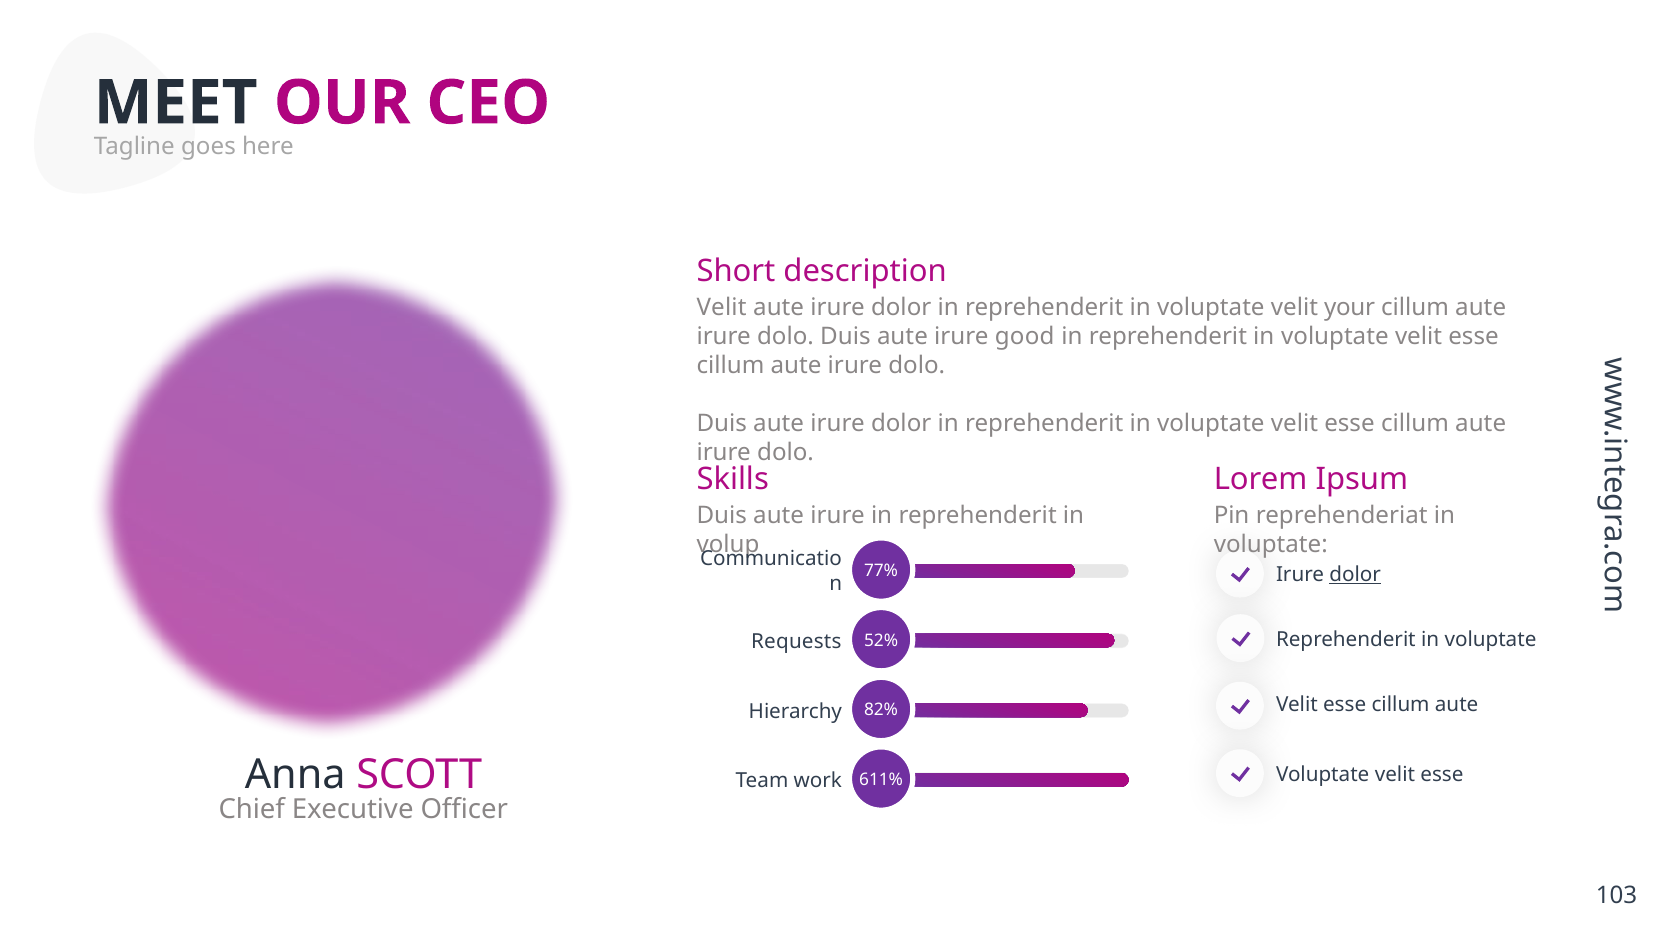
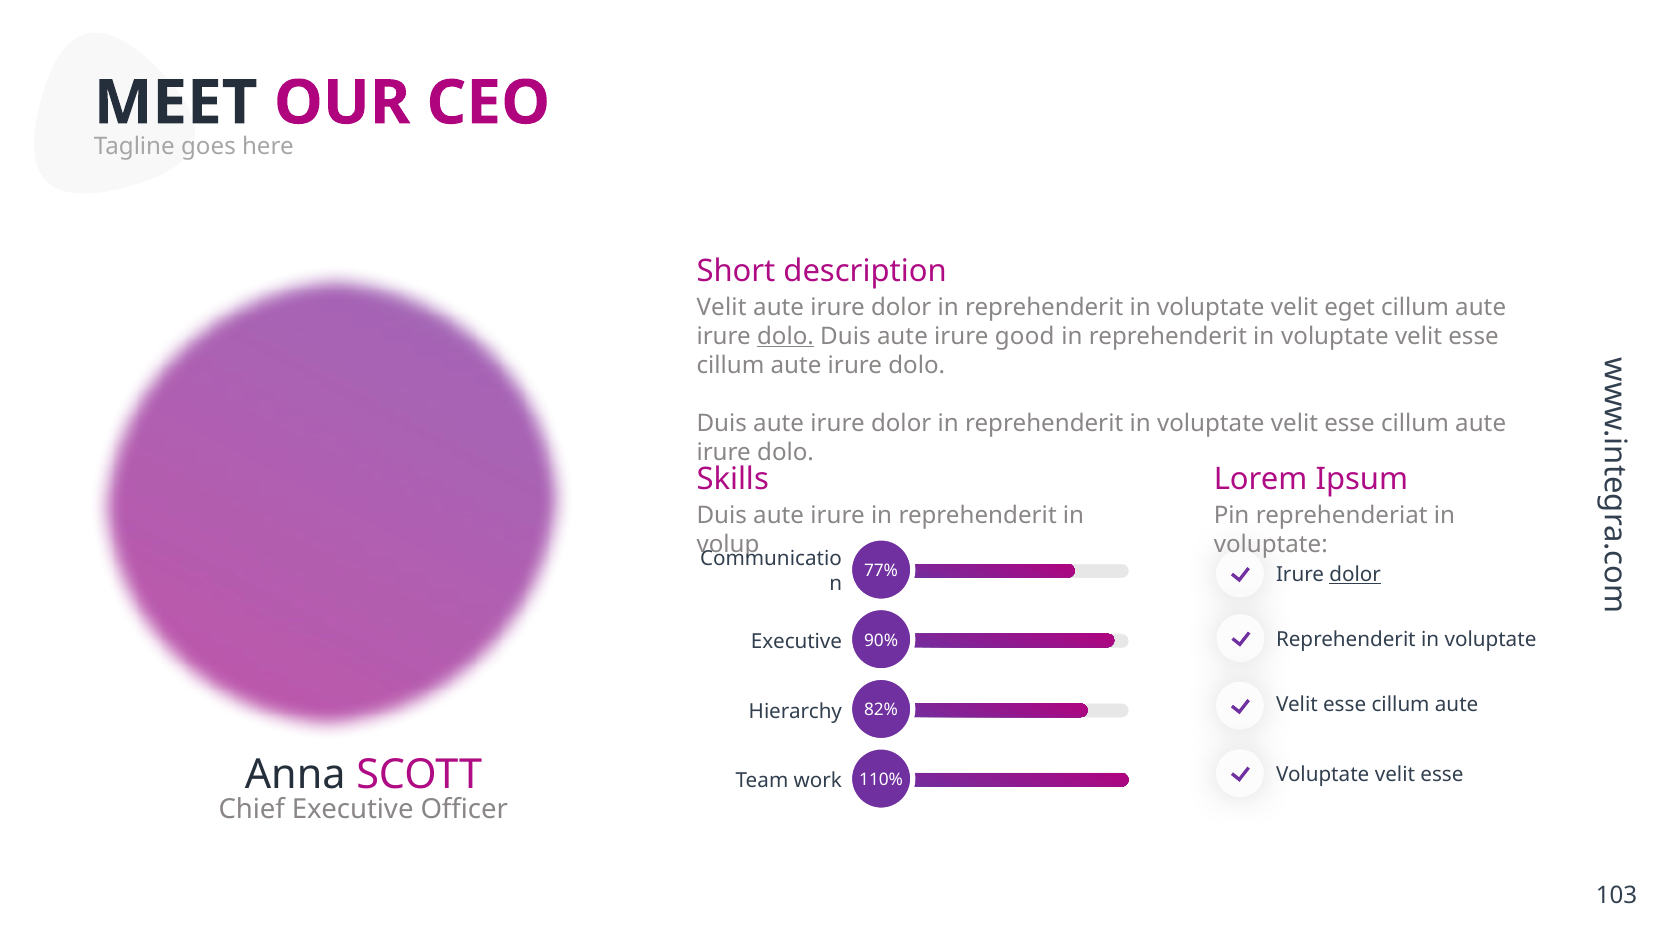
your: your -> eget (1350, 307)
dolo underline: none -> present (785, 336)
52%: 52% -> 90% (881, 640)
Requests: Requests -> Executive (796, 642)
611%: 611% -> 110% (881, 780)
